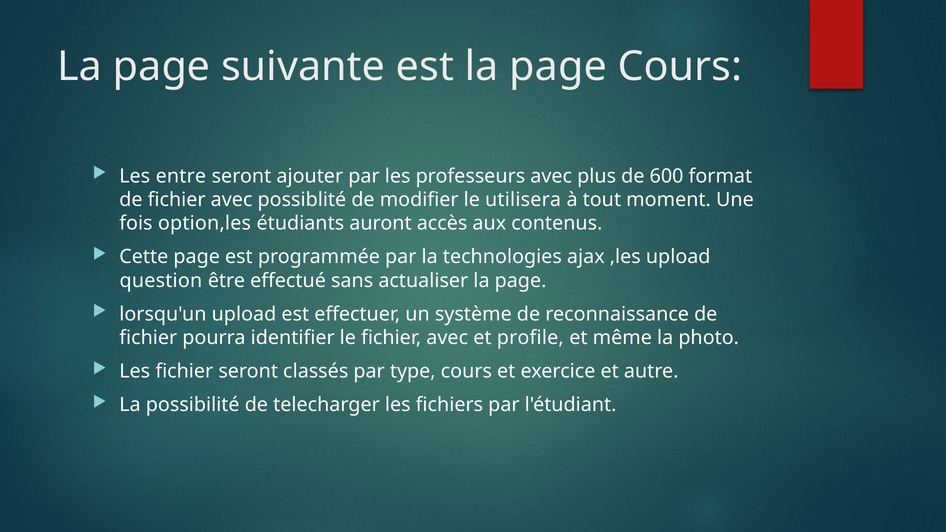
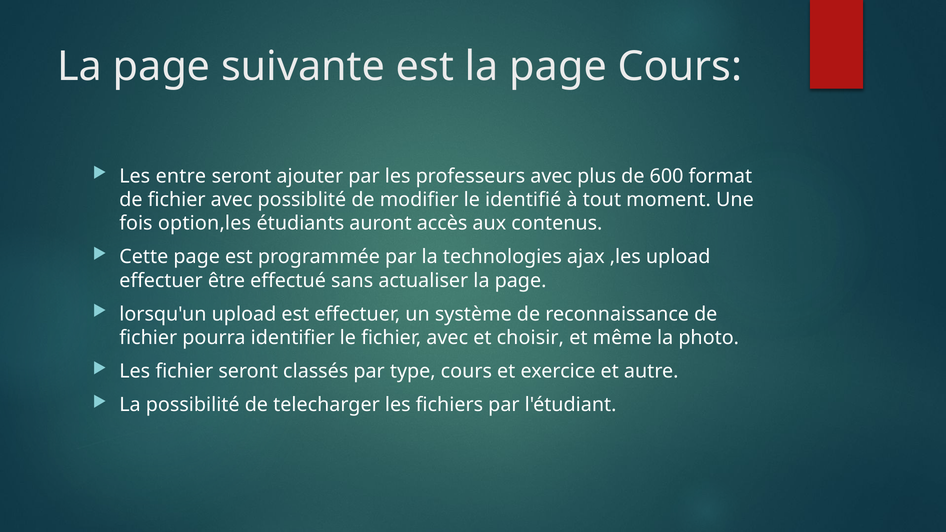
utilisera: utilisera -> identifié (523, 200)
question: question -> effectuer (161, 281)
profile: profile -> choisir (530, 338)
